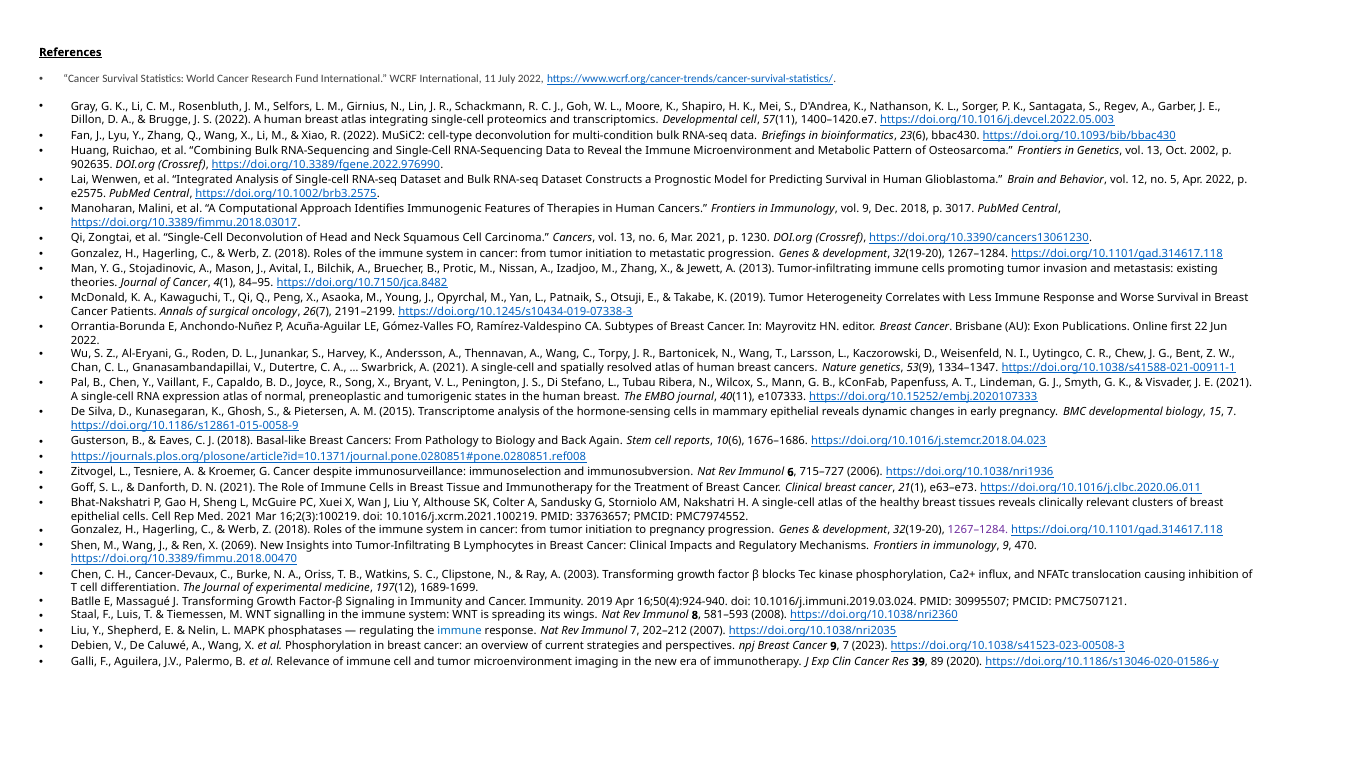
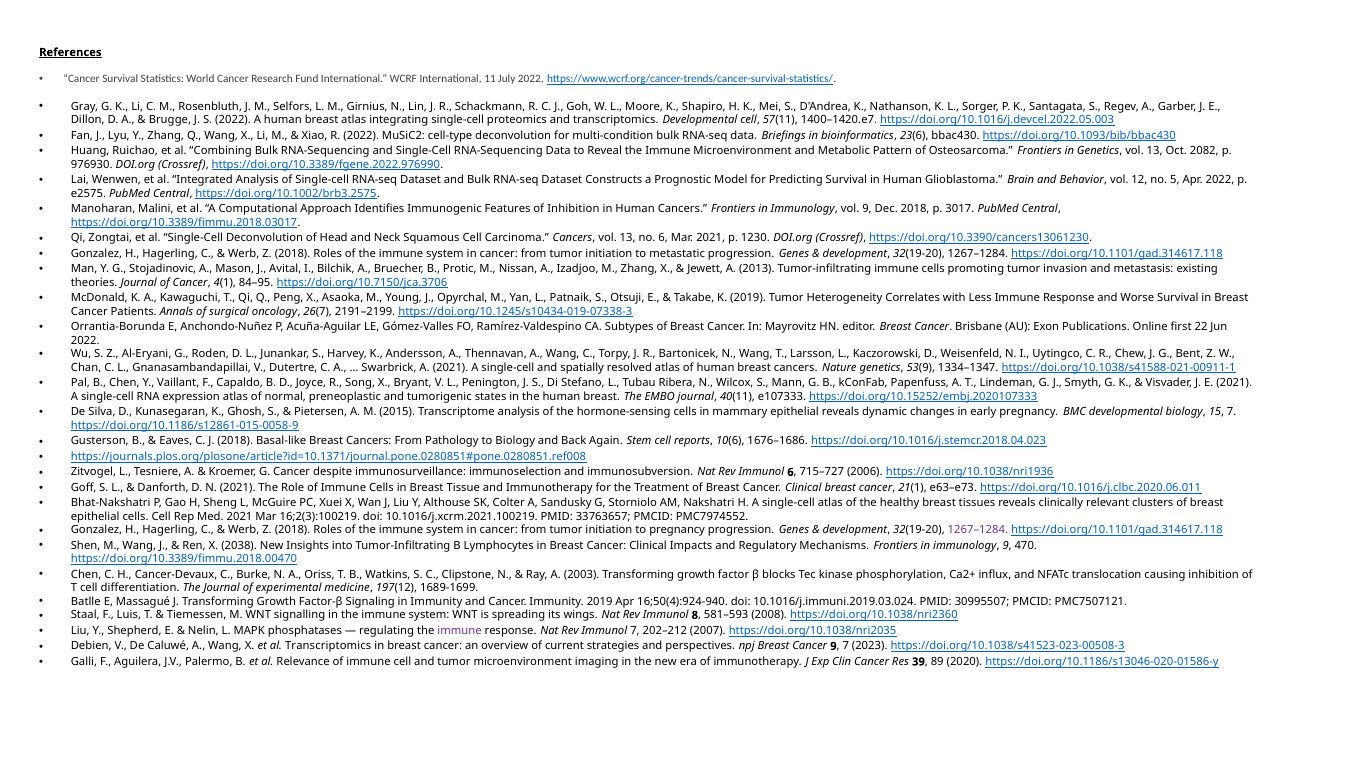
2002: 2002 -> 2082 (1204, 151)
902635: 902635 -> 976930 (92, 165)
of Therapies: Therapies -> Inhibition (573, 209)
https://doi.org/10.7150/jca.8482: https://doi.org/10.7150/jca.8482 -> https://doi.org/10.7150/jca.3706 (362, 283)
2069: 2069 -> 2038 (239, 546)
immune colour: blue -> purple (460, 631)
al Phosphorylation: Phosphorylation -> Transcriptomics (328, 647)
